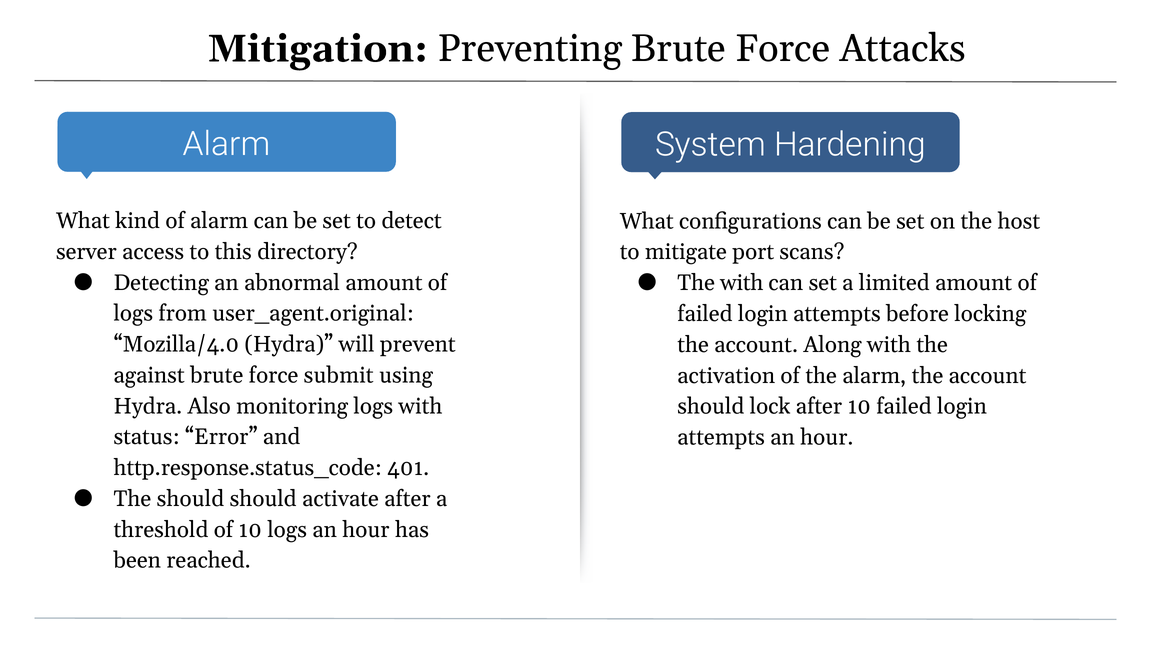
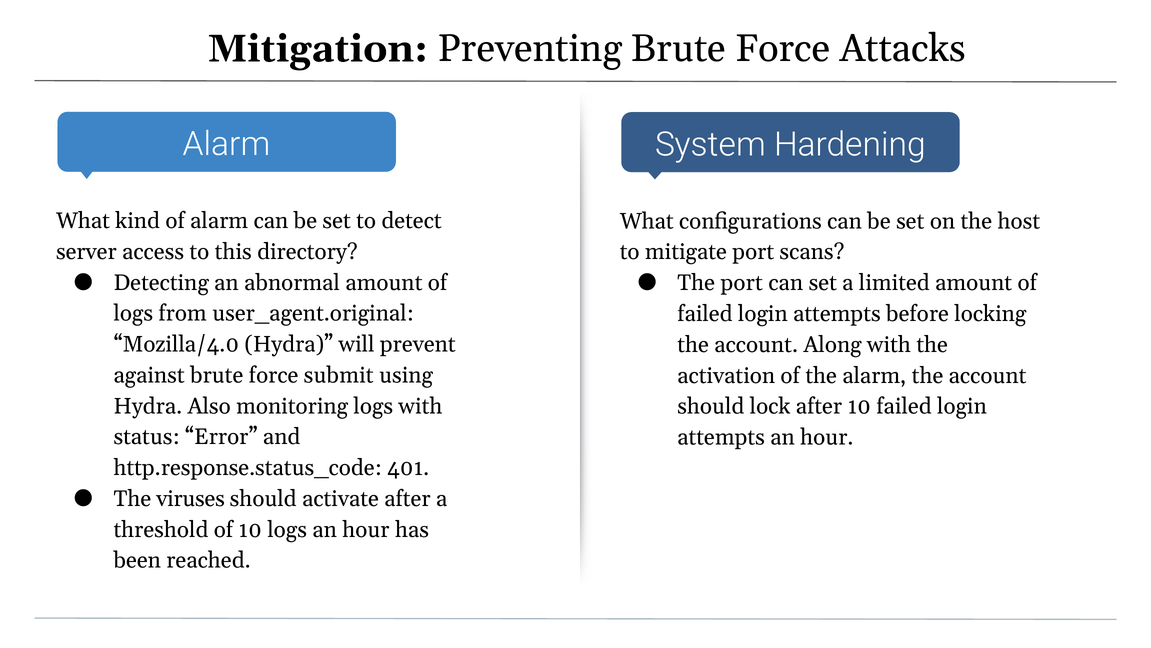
The with: with -> port (742, 283)
The should: should -> viruses (191, 498)
